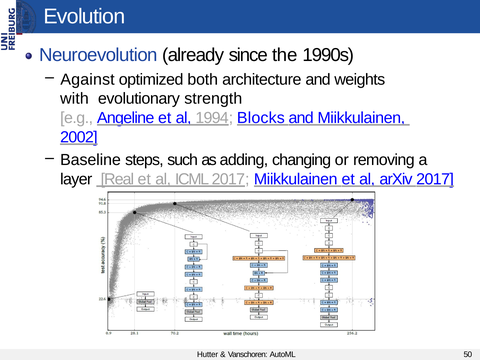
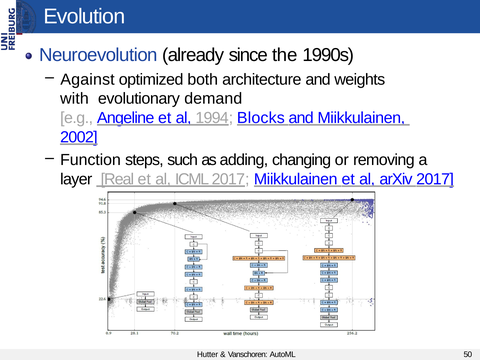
strength: strength -> demand (213, 99)
Baseline: Baseline -> Function (90, 160)
